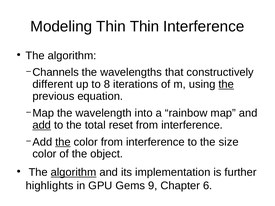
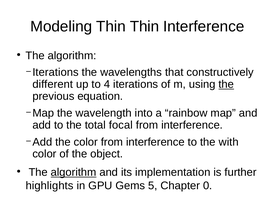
Channels: Channels -> Iterations (56, 72)
8: 8 -> 4 (107, 84)
add underline: present -> none (42, 125)
reset: reset -> focal (121, 125)
the underline: present -> none (63, 142)
size: size -> with (229, 142)
9: 9 -> 5 (153, 186)
6: 6 -> 0 (208, 186)
